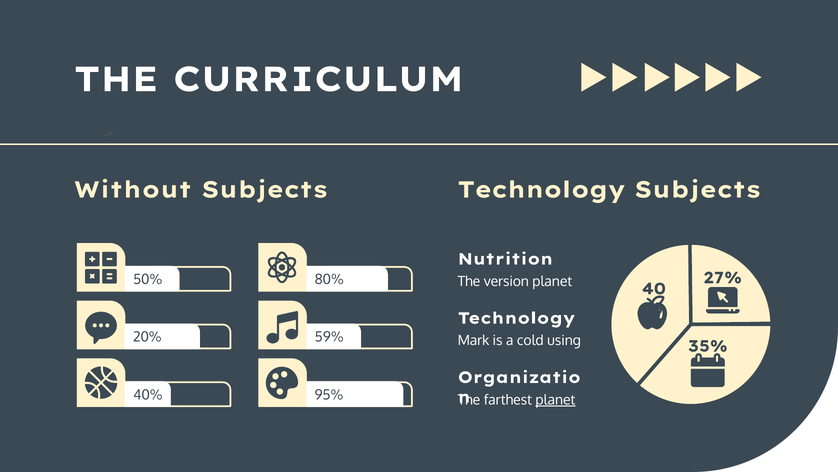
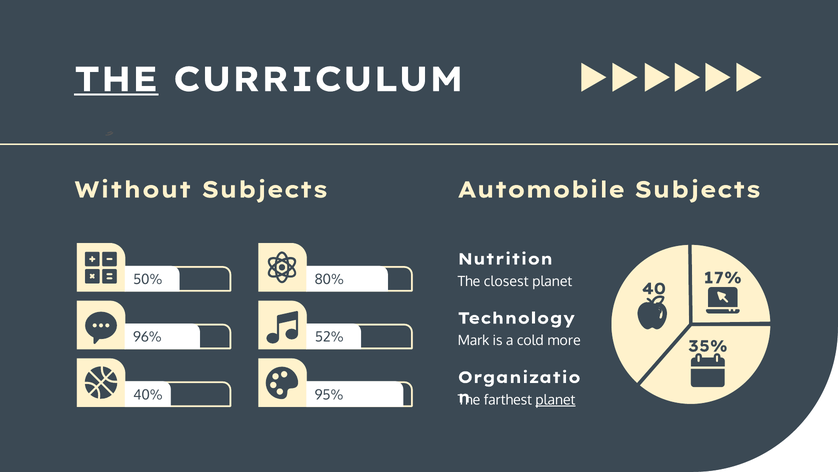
THE underline: none -> present (116, 80)
Subjects Technology: Technology -> Automobile (541, 190)
27%: 27% -> 17% (723, 278)
version: version -> closest (506, 281)
20%: 20% -> 96% (147, 337)
59%: 59% -> 52% (329, 337)
using: using -> more (564, 340)
